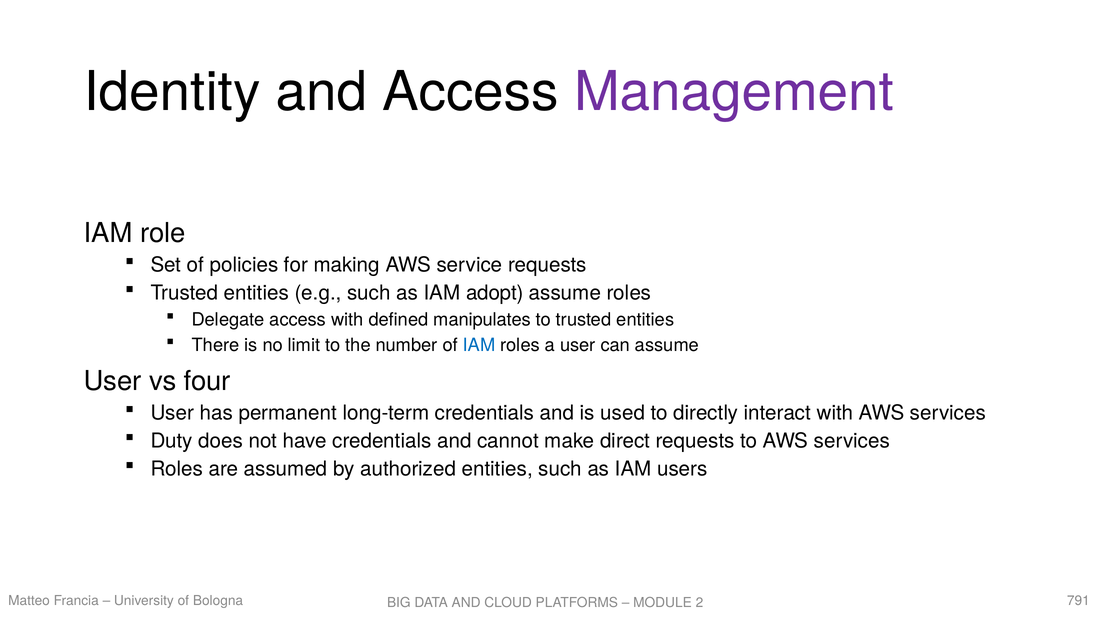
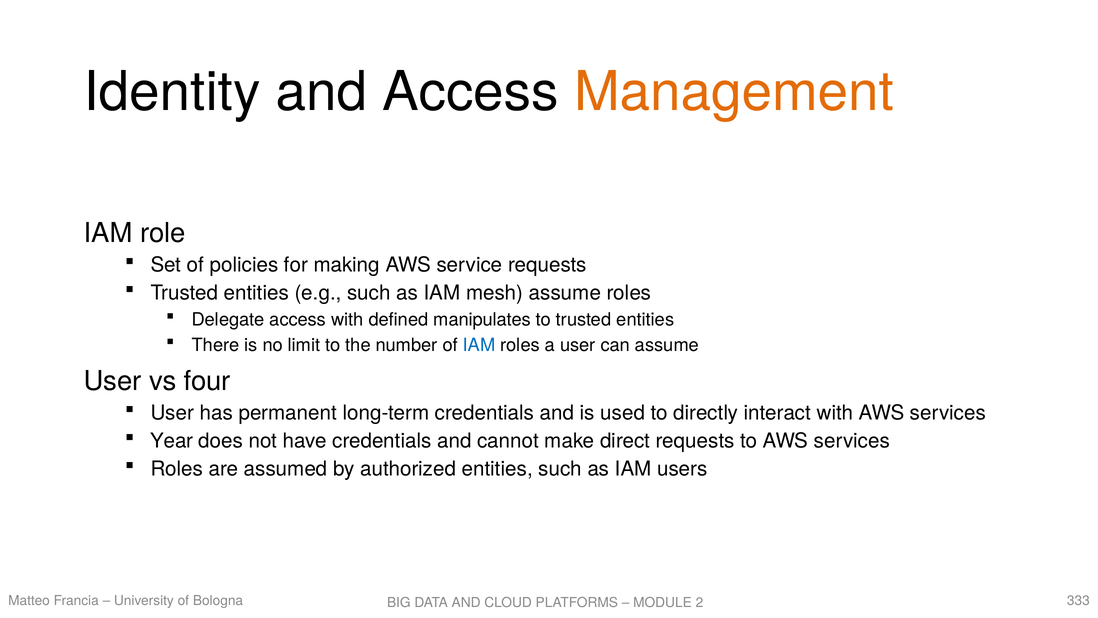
Management colour: purple -> orange (734, 92)
adopt: adopt -> mesh (495, 293)
Duty: Duty -> Year (172, 441)
791: 791 -> 333 (1078, 601)
